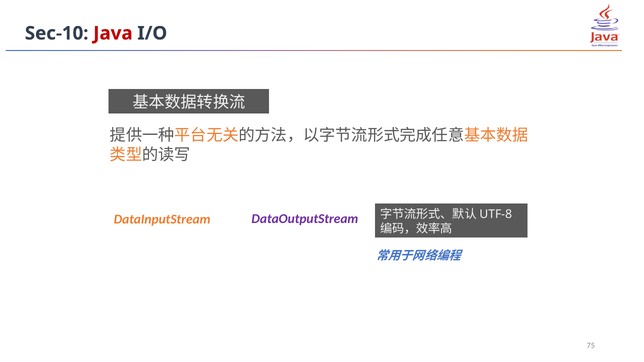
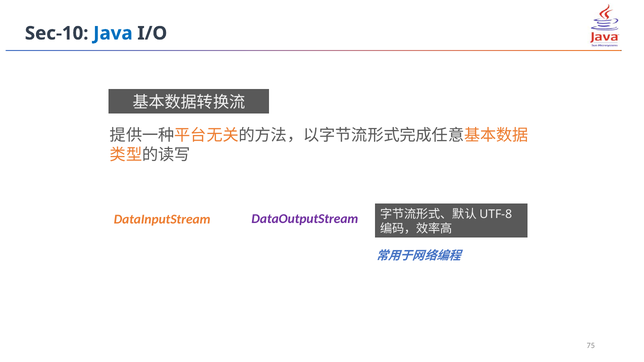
Java colour: red -> blue (113, 33)
